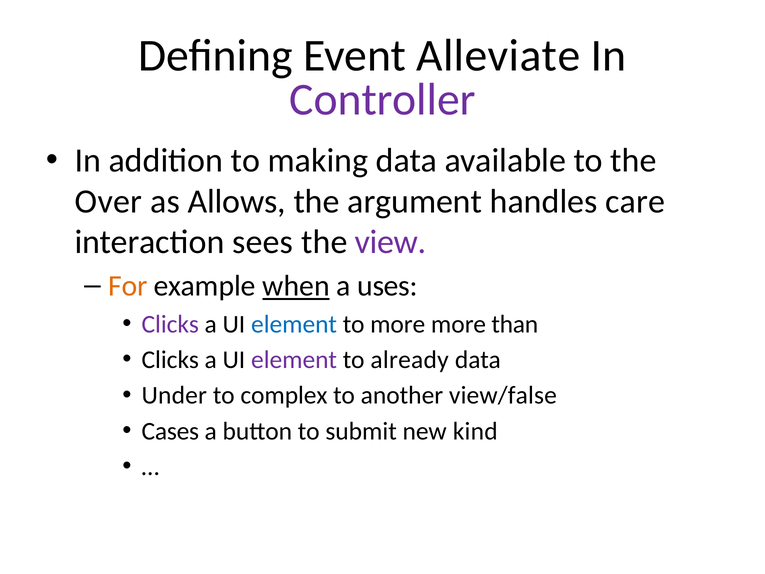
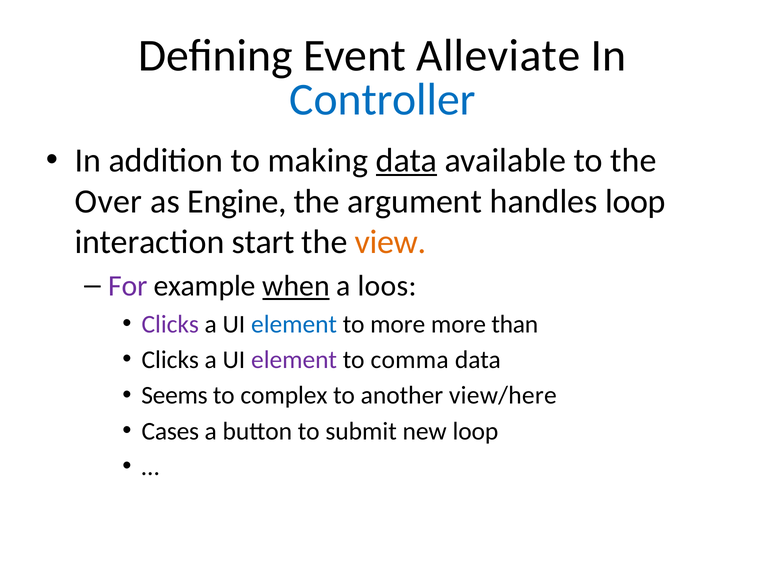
Controller colour: purple -> blue (383, 100)
data underline: none -> present (407, 160)
Allows: Allows -> Engine (237, 201)
handles care: care -> loop (635, 201)
sees: sees -> start (263, 242)
view colour: purple -> orange (391, 242)
For colour: orange -> purple (128, 286)
uses: uses -> loos (387, 286)
already: already -> comma (410, 360)
Under: Under -> Seems (174, 395)
view/false: view/false -> view/here (503, 395)
new kind: kind -> loop (475, 431)
